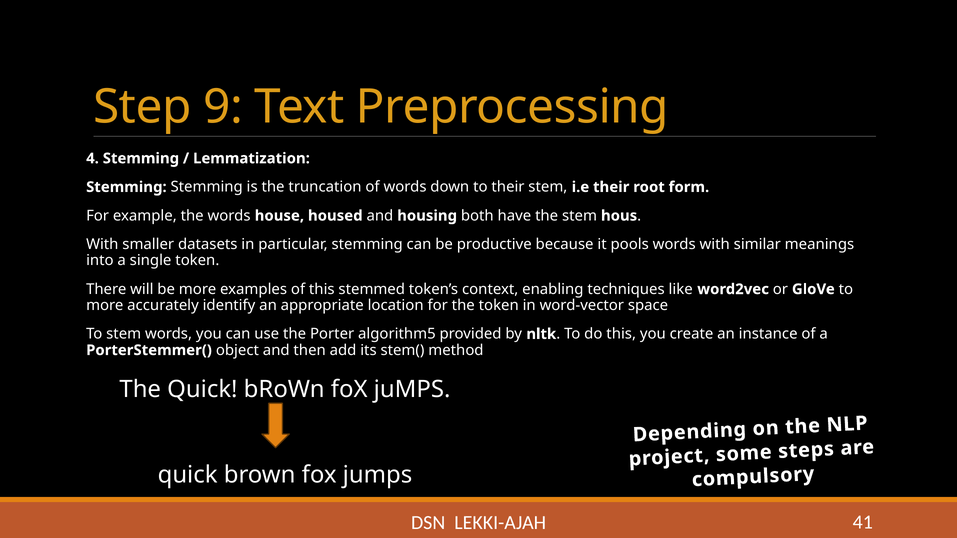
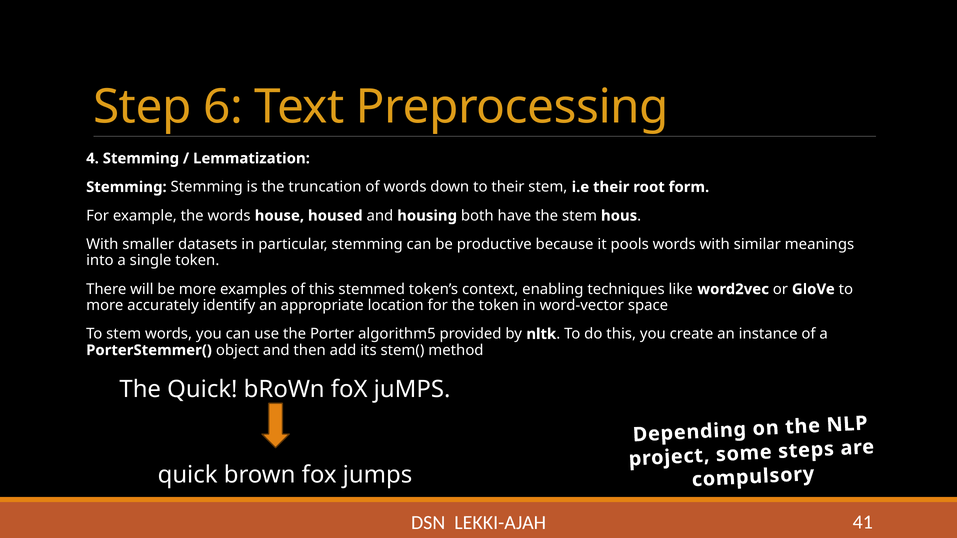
9: 9 -> 6 (223, 107)
